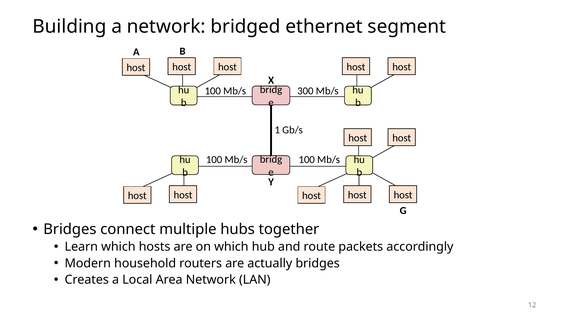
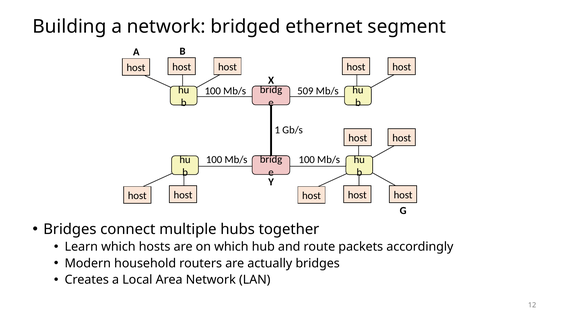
300: 300 -> 509 (305, 91)
